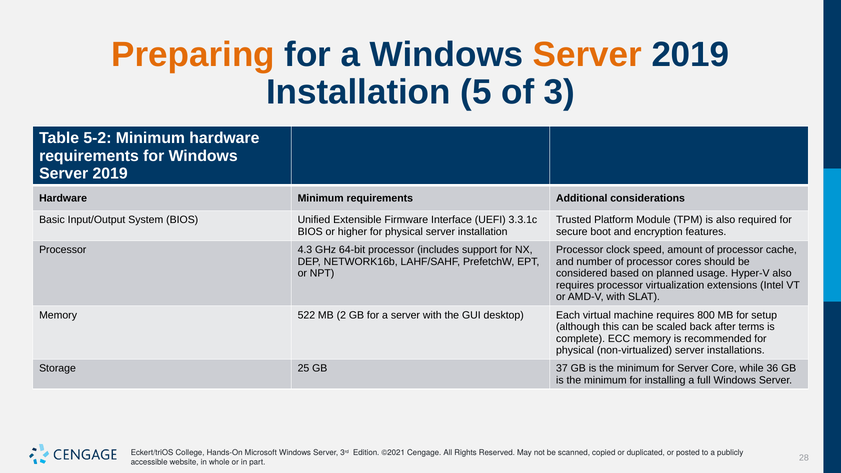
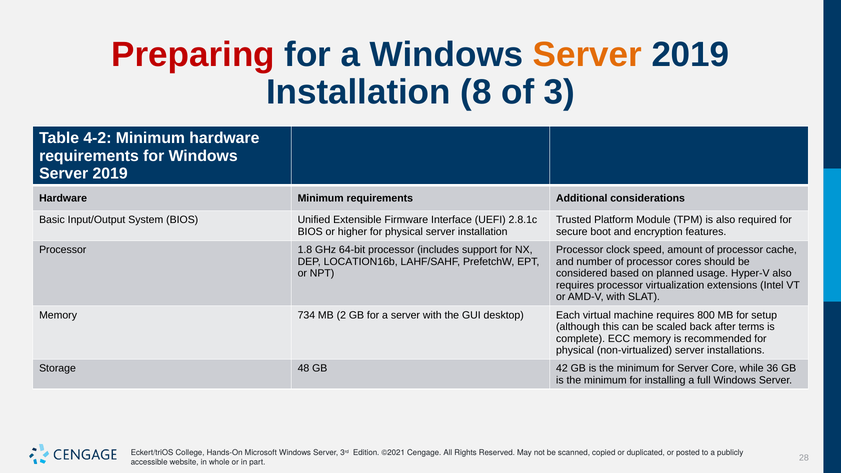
Preparing colour: orange -> red (193, 55)
5: 5 -> 8 (476, 92)
5-2: 5-2 -> 4-2 (97, 138)
3.3.1c: 3.3.1c -> 2.8.1c (523, 220)
4.3: 4.3 -> 1.8 (305, 250)
NETWORK16b: NETWORK16b -> LOCATION16b (361, 262)
522: 522 -> 734 (306, 315)
25: 25 -> 48 (303, 369)
37: 37 -> 42 (562, 369)
